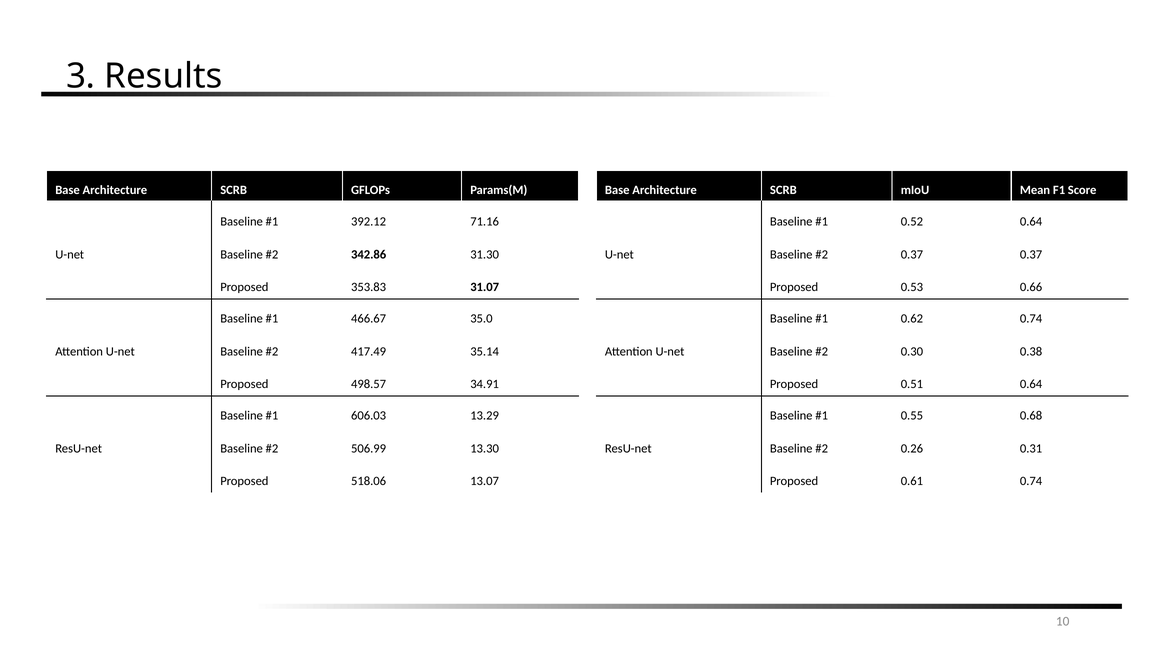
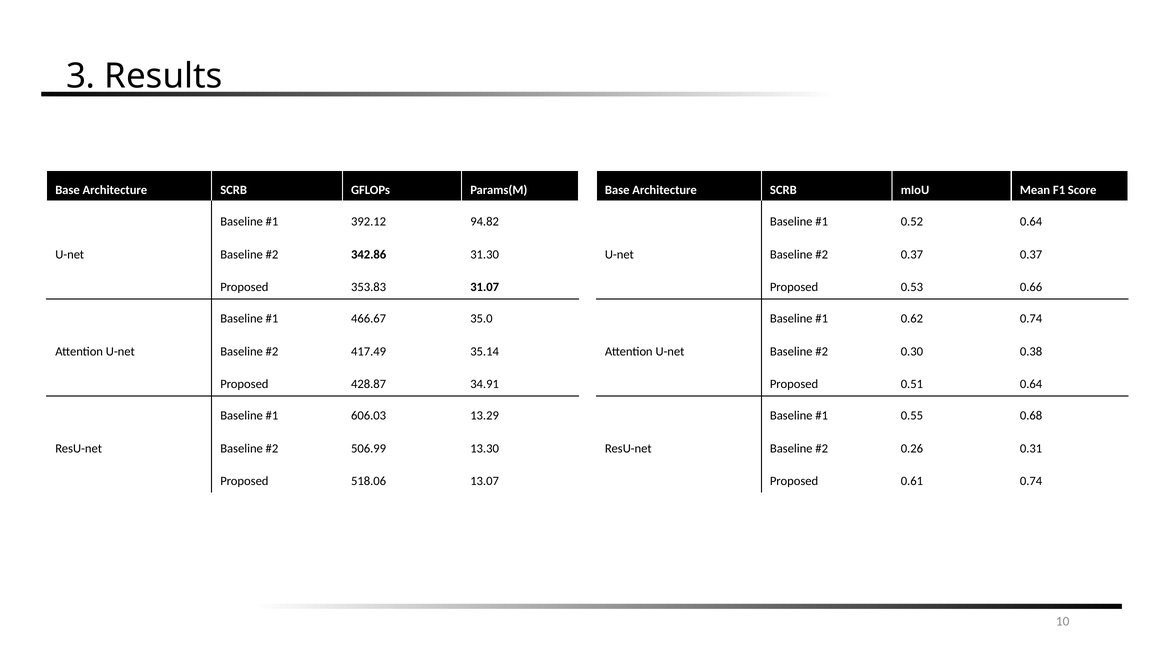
71.16: 71.16 -> 94.82 (485, 222)
498.57: 498.57 -> 428.87 (369, 384)
